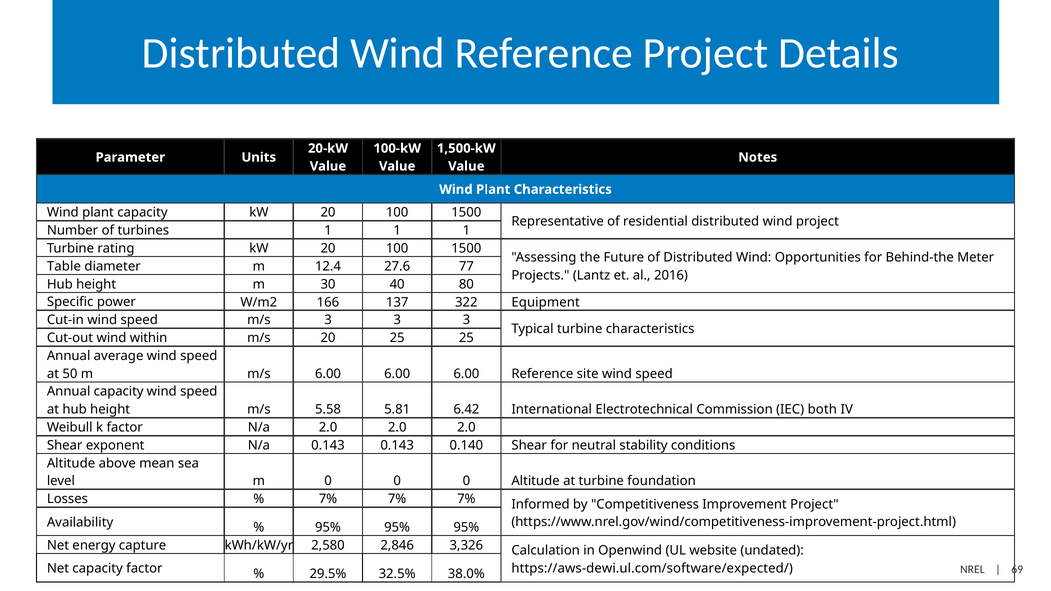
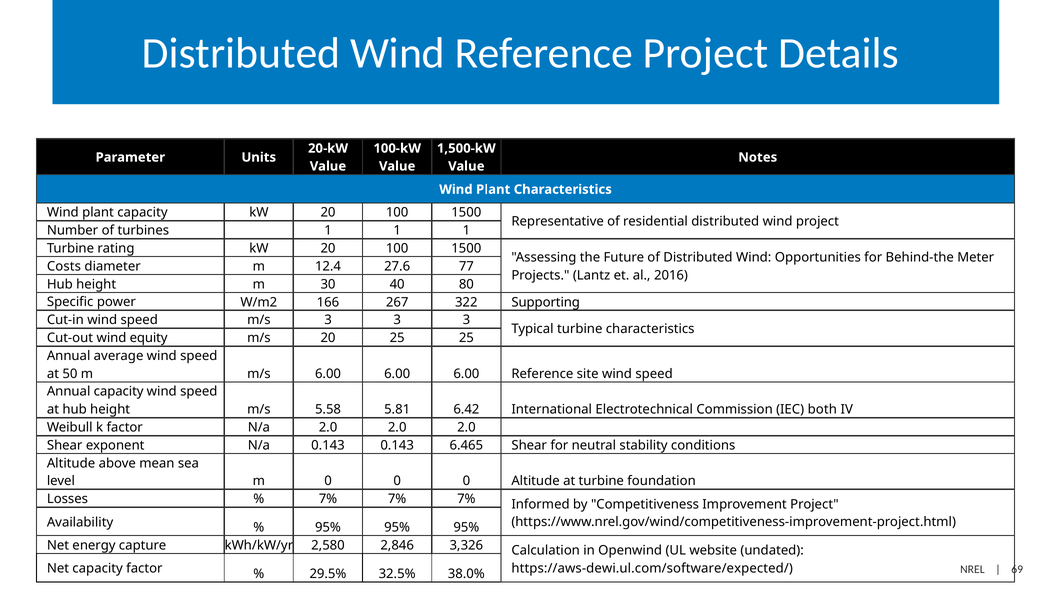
Table: Table -> Costs (64, 266)
137: 137 -> 267 (397, 302)
Equipment: Equipment -> Supporting (546, 302)
within: within -> equity (149, 338)
0.140: 0.140 -> 6.465 (466, 446)
